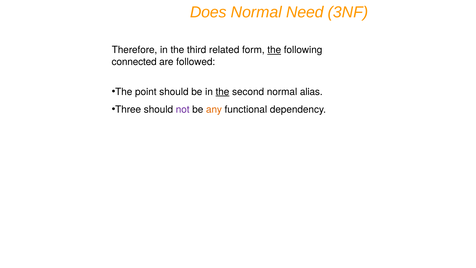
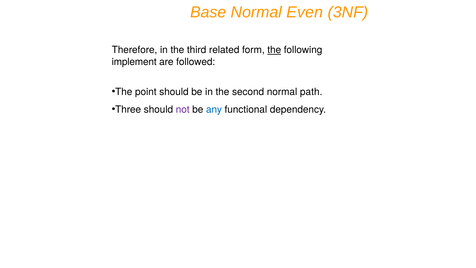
Does: Does -> Base (208, 12)
Need: Need -> Even (305, 12)
connected: connected -> implement (134, 62)
the underline: present -> none (222, 92)
alias: alias -> path (311, 92)
any colour: orange -> blue (214, 110)
